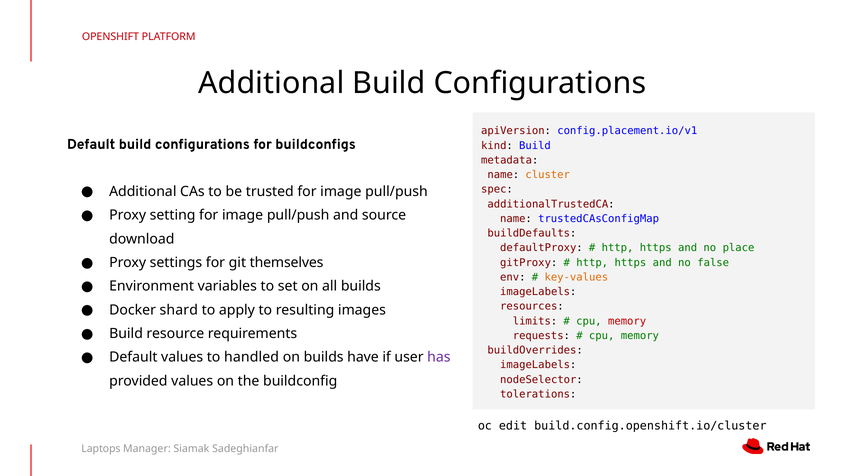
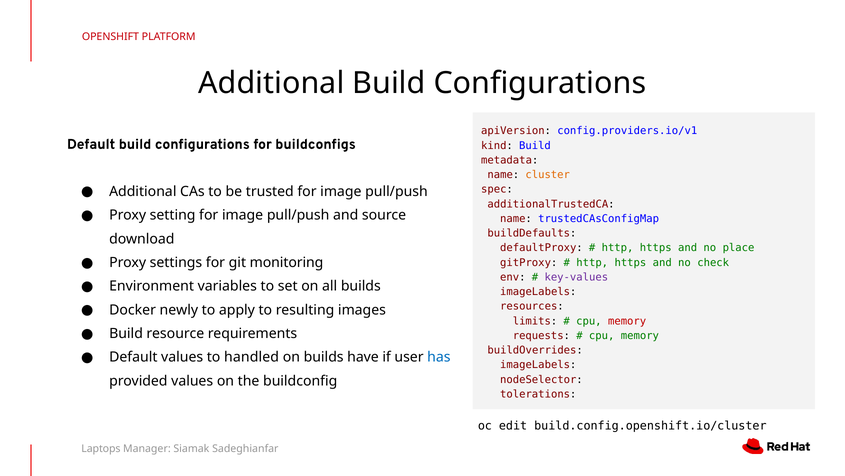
config.placement.io/v1: config.placement.io/v1 -> config.providers.io/v1 (627, 131)
themselves: themselves -> monitoring (287, 262)
false: false -> check (713, 262)
key-values colour: orange -> purple (576, 277)
shard: shard -> newly (179, 310)
has colour: purple -> blue (439, 357)
